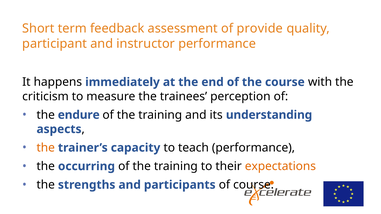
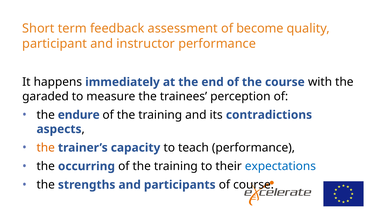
provide: provide -> become (260, 28)
criticism: criticism -> garaded (46, 96)
understanding: understanding -> contradictions (269, 115)
expectations colour: orange -> blue (280, 166)
